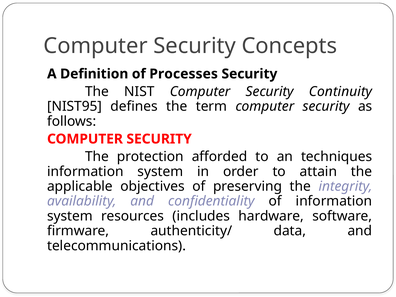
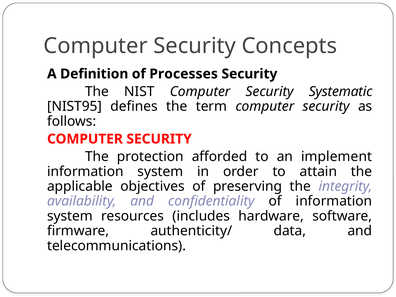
Continuity: Continuity -> Systematic (341, 92)
techniques: techniques -> implement (337, 157)
